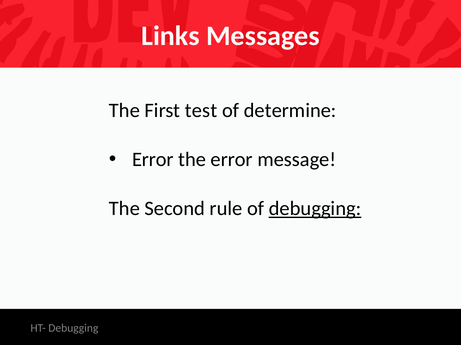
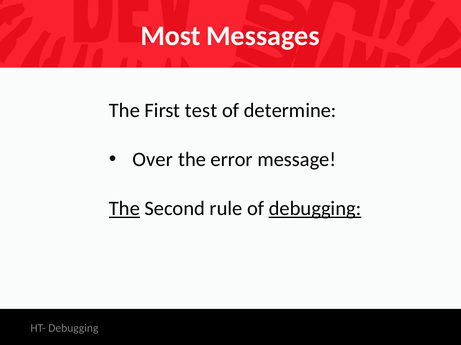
Links: Links -> Most (171, 36)
Error: Error -> Over (153, 160)
The underline: none -> present (124, 209)
